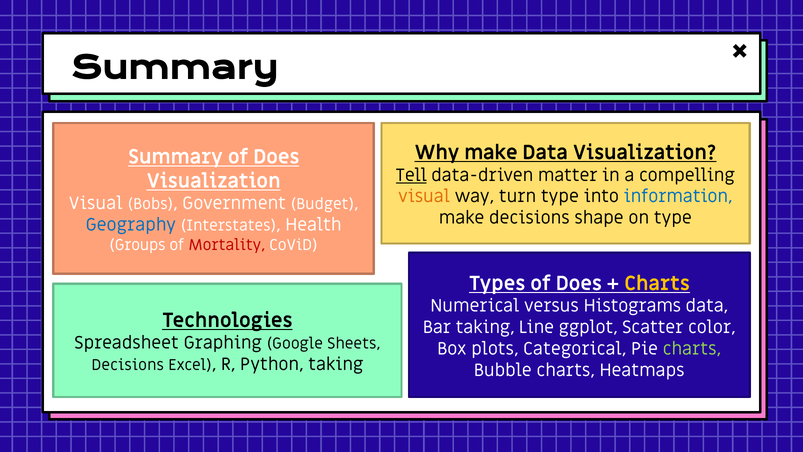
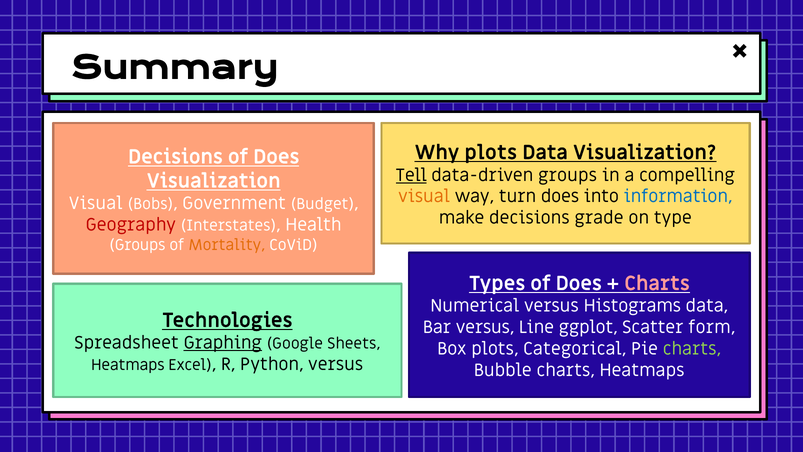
Why make: make -> plots (491, 152)
Summary: Summary -> Decisions (175, 157)
data-driven matter: matter -> groups (568, 175)
turn type: type -> does (560, 196)
shape: shape -> grade (599, 218)
Geography colour: blue -> red (131, 225)
Mortality colour: red -> orange (227, 245)
Charts colour: yellow -> pink (657, 283)
Bar taking: taking -> versus (485, 327)
color: color -> form (712, 327)
Graphing underline: none -> present (223, 343)
Decisions: Decisions -> Heatmaps (128, 365)
Python taking: taking -> versus (336, 364)
